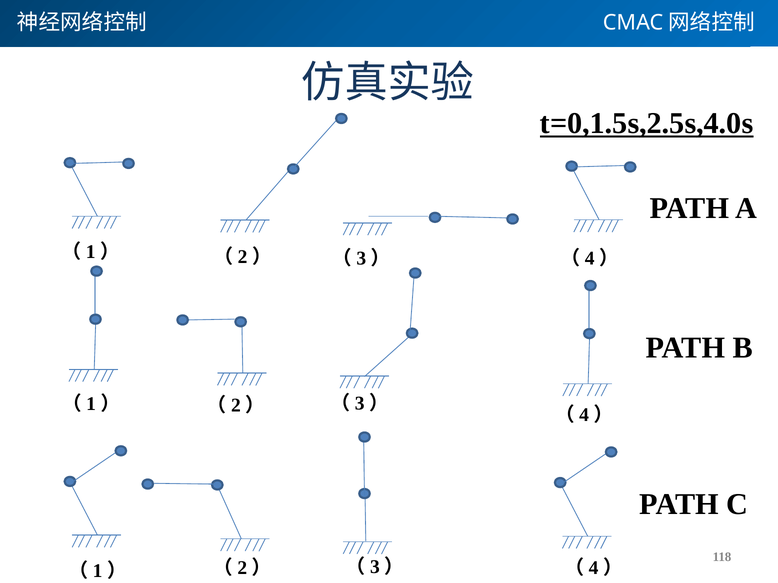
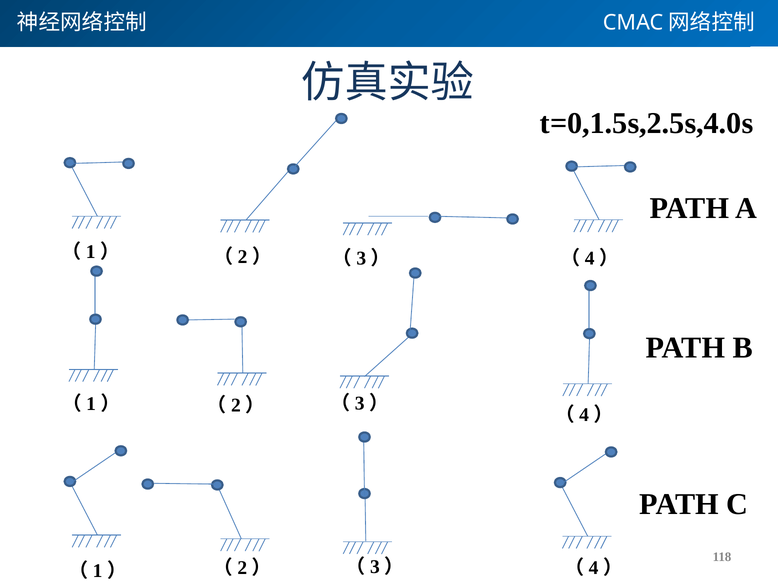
t=0,1.5s,2.5s,4.0s underline: present -> none (647, 124)
